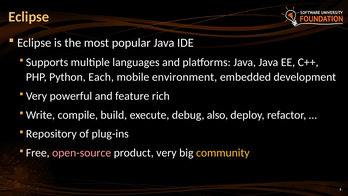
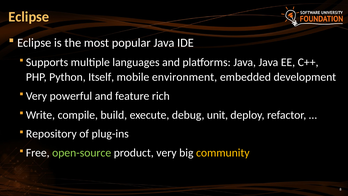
Each: Each -> Itself (101, 77)
also: also -> unit (217, 115)
open-source colour: pink -> light green (82, 153)
